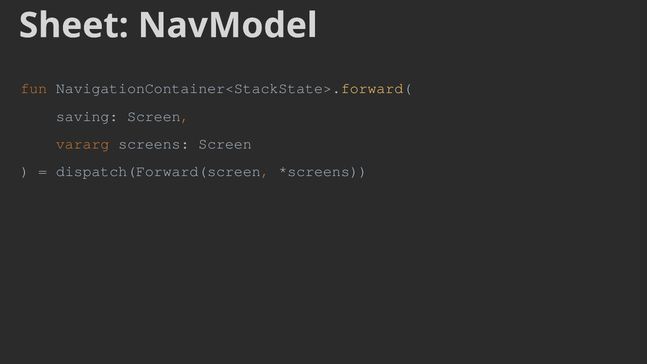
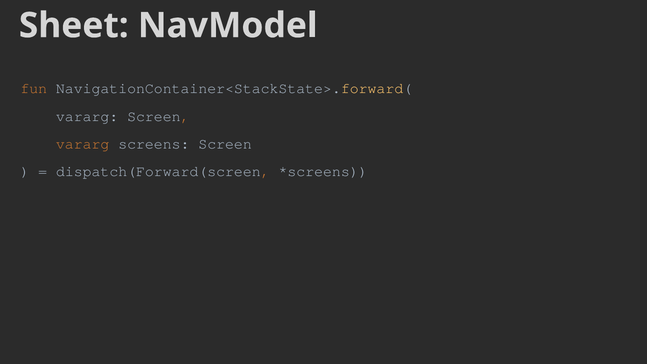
saving: saving -> vararg (87, 116)
